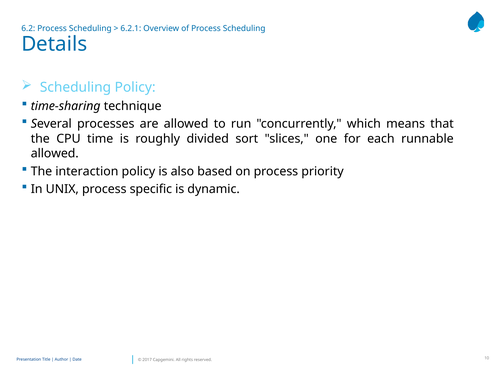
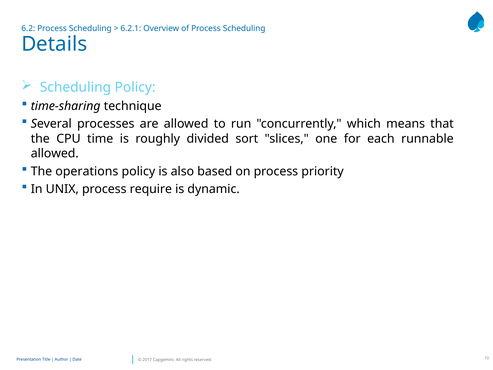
interaction: interaction -> operations (87, 171)
specific: specific -> require (151, 189)
